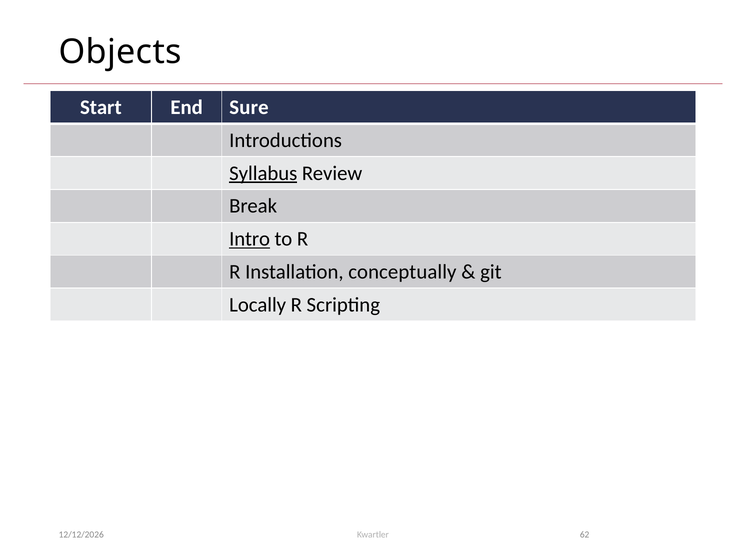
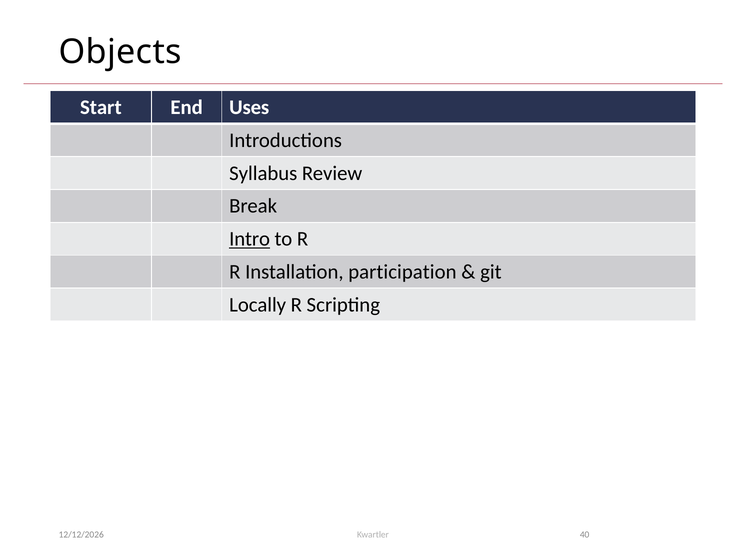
Sure: Sure -> Uses (249, 107)
Syllabus underline: present -> none (263, 173)
conceptually: conceptually -> participation (402, 272)
62: 62 -> 40 (585, 534)
